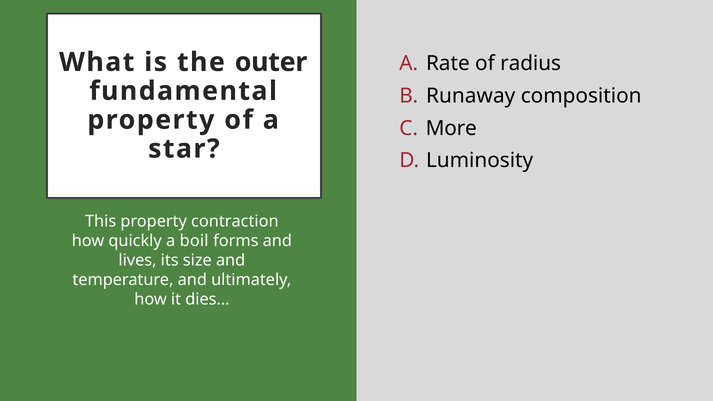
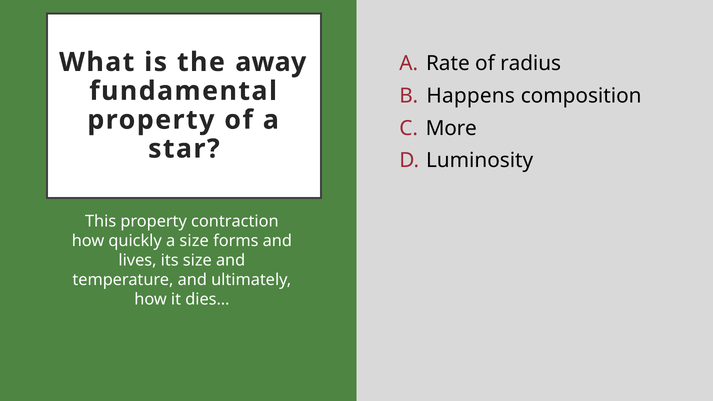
outer: outer -> away (271, 62)
Runaway: Runaway -> Happens (471, 96)
a boil: boil -> size (194, 241)
